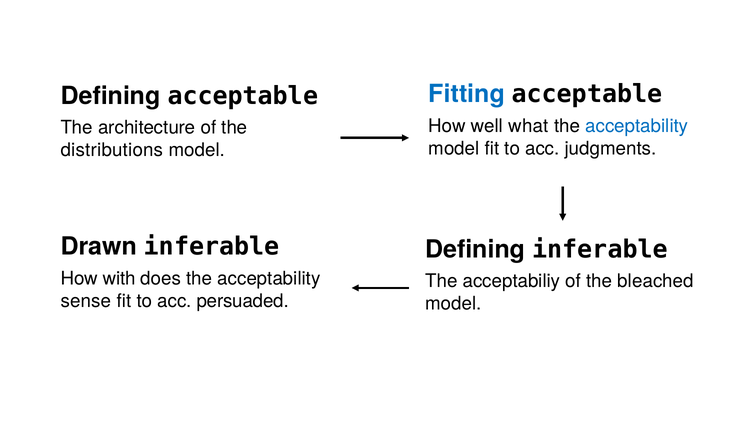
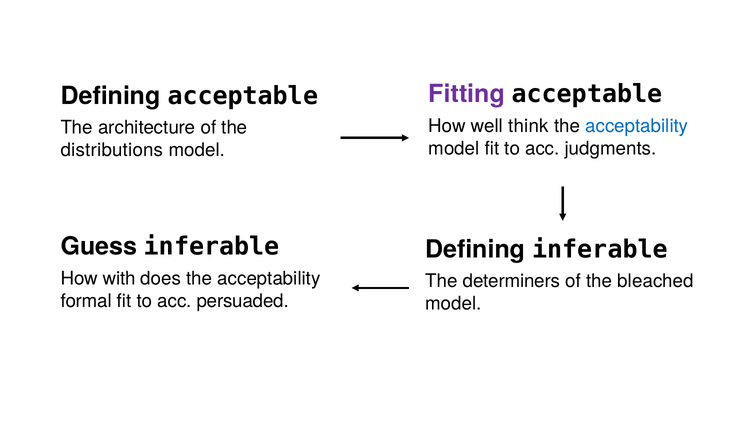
Fitting colour: blue -> purple (467, 94)
what: what -> think (529, 126)
Drawn: Drawn -> Guess (99, 247)
acceptabiliy: acceptabiliy -> determiners (511, 281)
sense: sense -> formal (86, 301)
